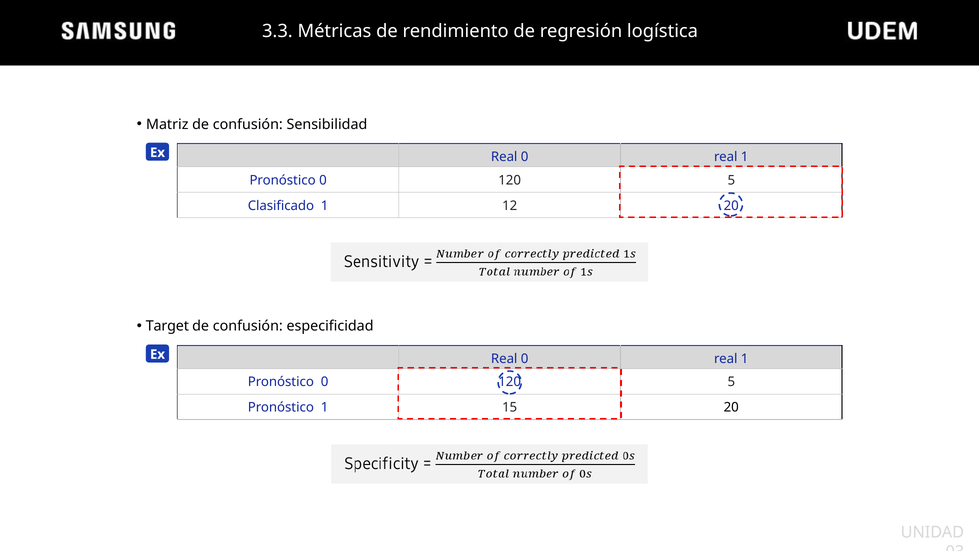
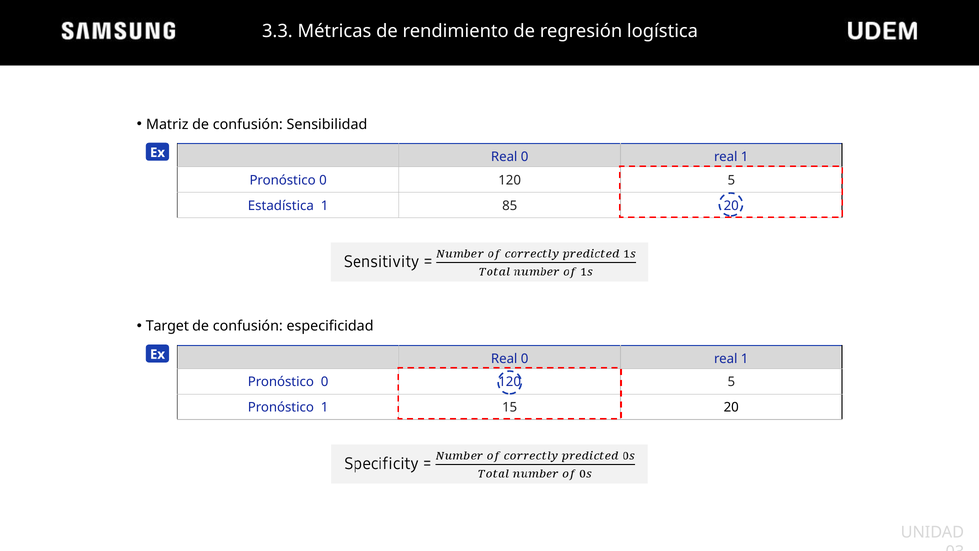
Clasificado: Clasificado -> Estadística (281, 206)
12: 12 -> 85 (510, 206)
